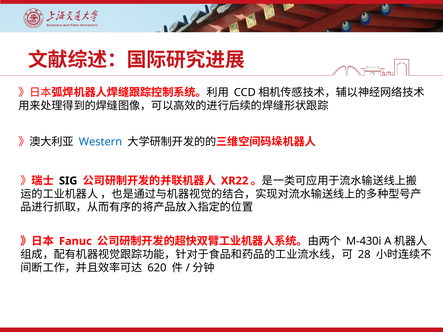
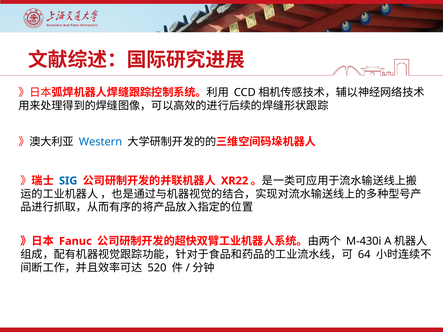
SIG colour: black -> blue (68, 181)
28: 28 -> 64 (364, 255)
620: 620 -> 520 (157, 268)
